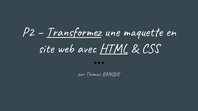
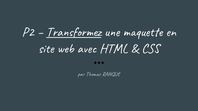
HTML underline: present -> none (114, 49)
